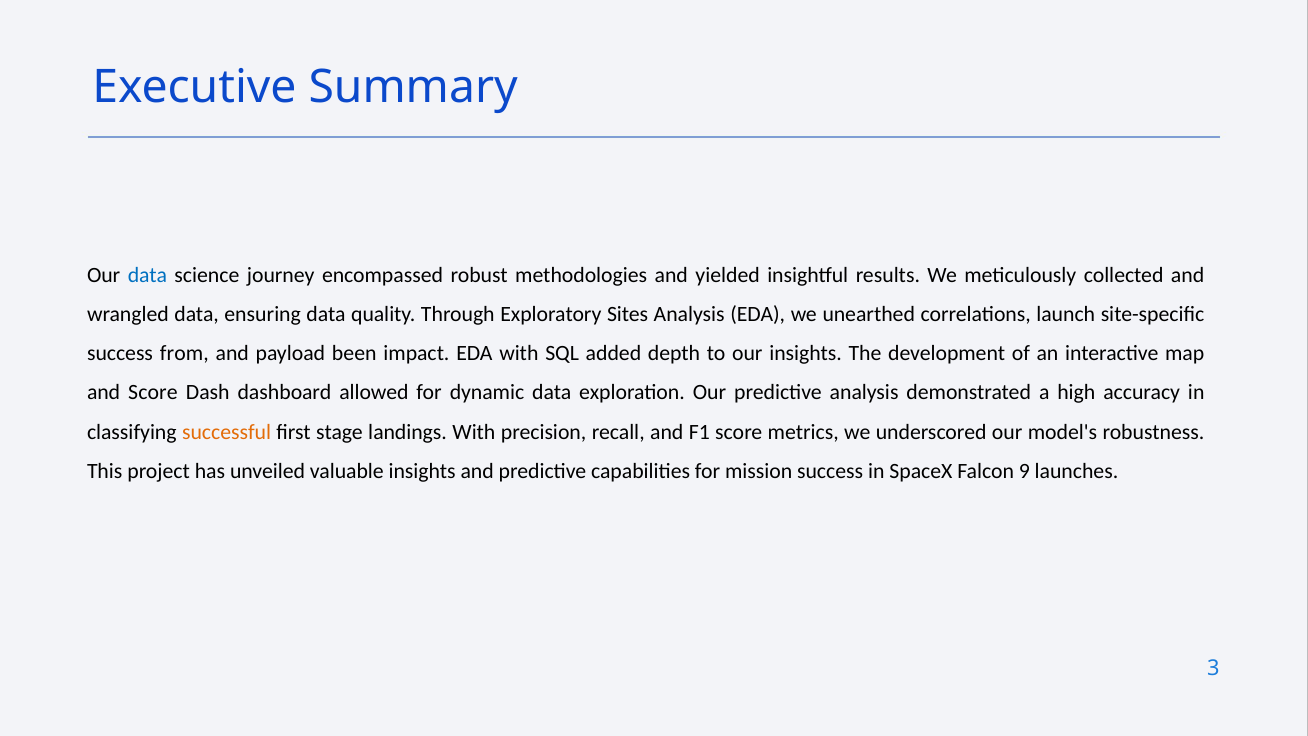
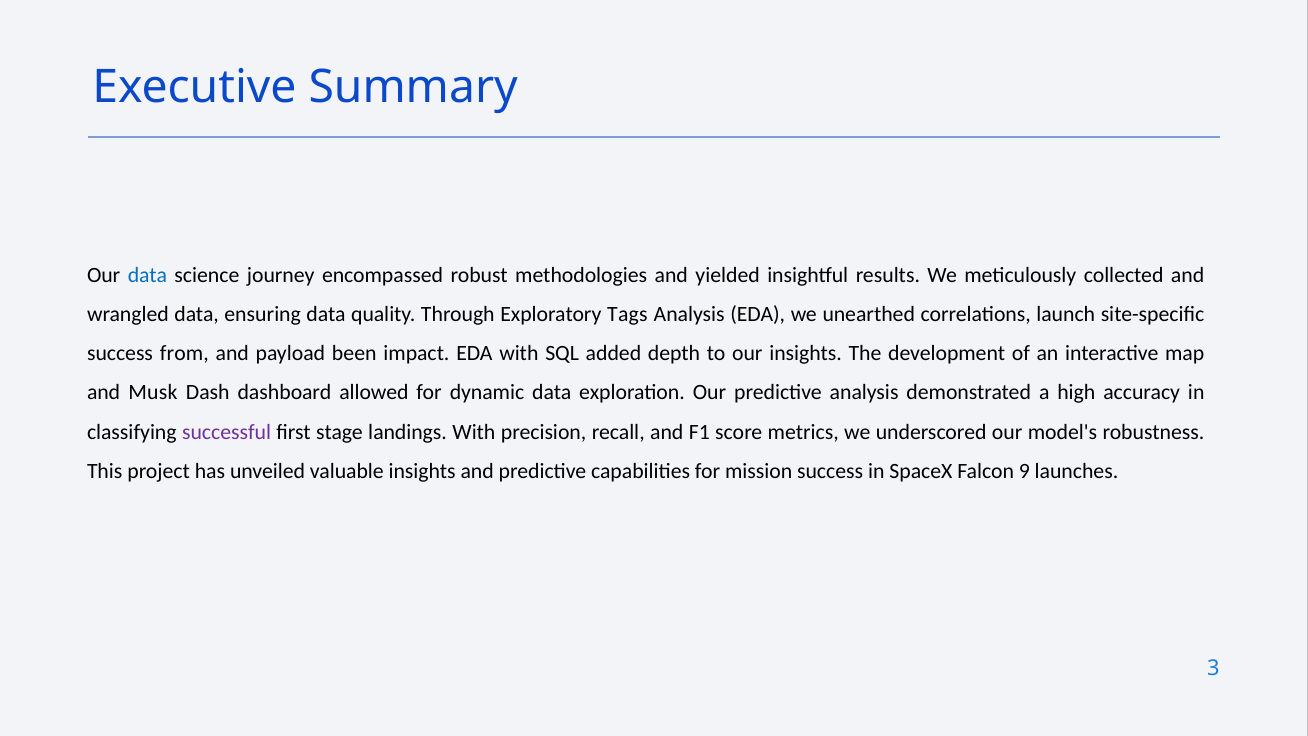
Sites: Sites -> Tags (627, 314)
and Score: Score -> Musk (153, 393)
successful colour: orange -> purple (227, 432)
